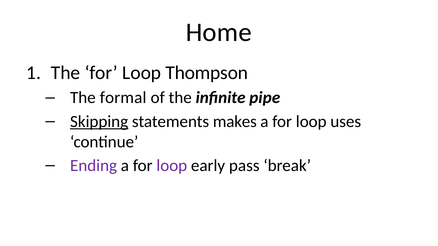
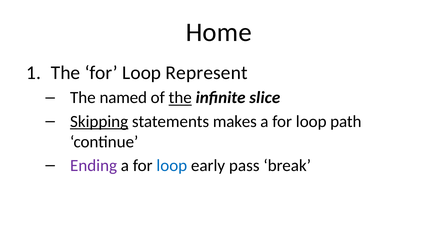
Thompson: Thompson -> Represent (207, 73)
formal: formal -> named (123, 98)
the underline: none -> present (180, 98)
pipe: pipe -> slice (265, 98)
uses: uses -> path (346, 122)
loop colour: purple -> blue (172, 166)
